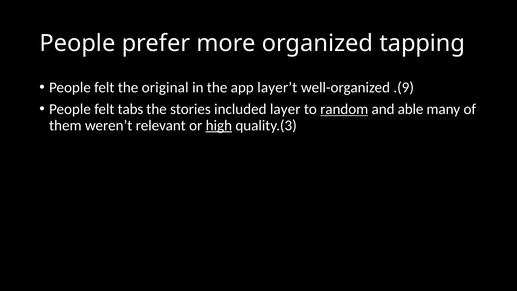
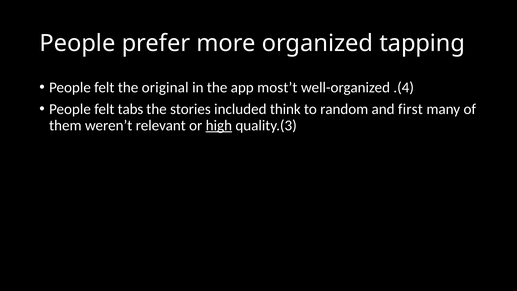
layer’t: layer’t -> most’t (277, 87)
.(9: .(9 -> .(4 (404, 87)
layer: layer -> think (285, 109)
random underline: present -> none (344, 109)
able: able -> first (410, 109)
